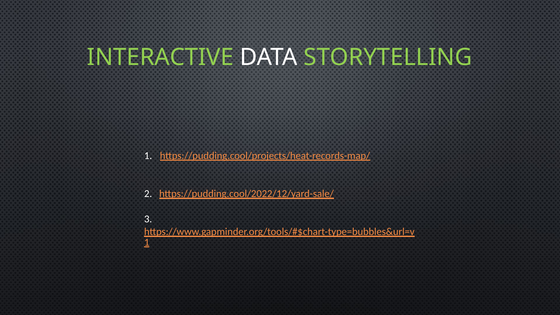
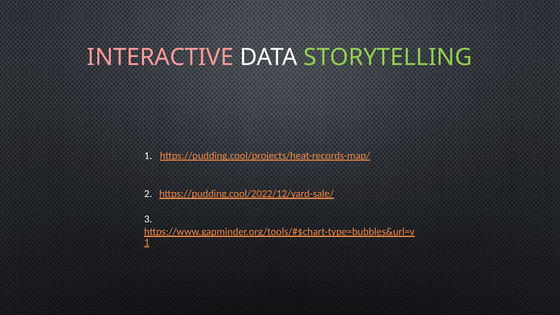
INTERACTIVE colour: light green -> pink (160, 57)
